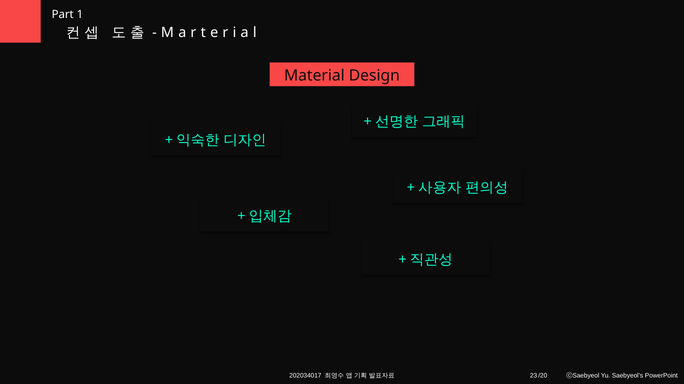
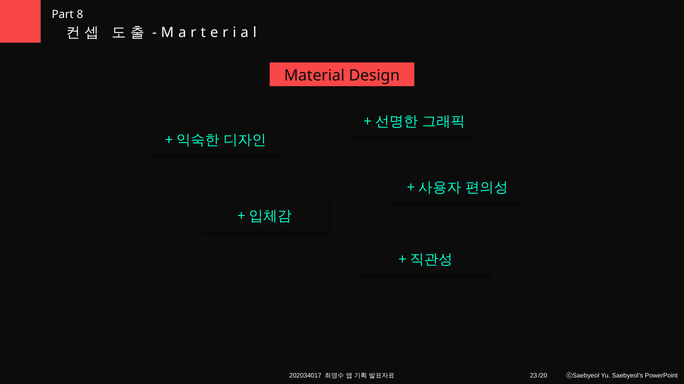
1: 1 -> 8 (80, 15)
